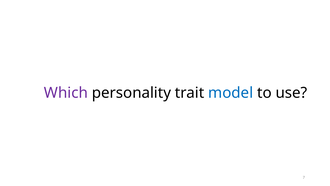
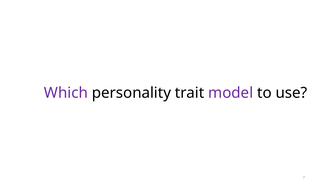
model colour: blue -> purple (231, 93)
